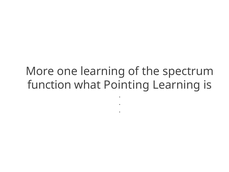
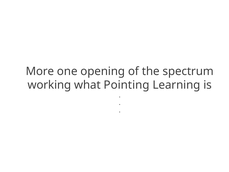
one learning: learning -> opening (103, 71)
function: function -> working (49, 85)
